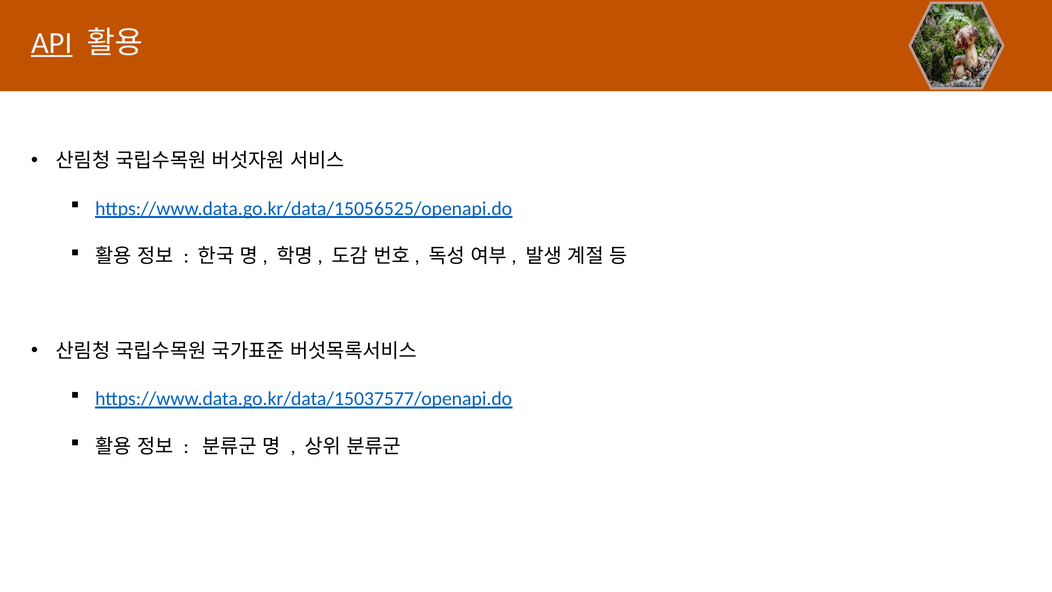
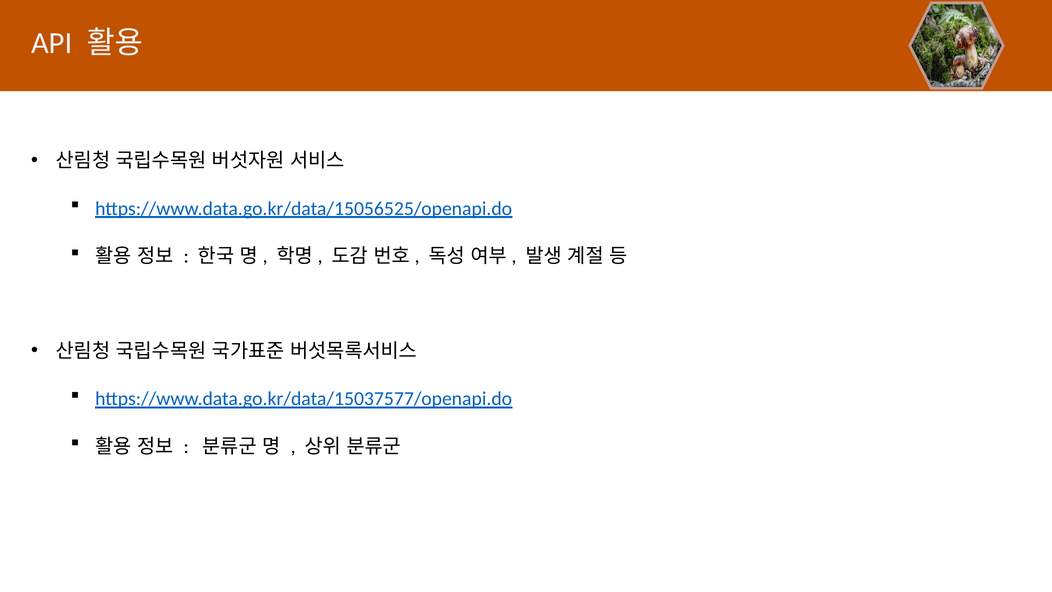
API underline: present -> none (52, 43)
